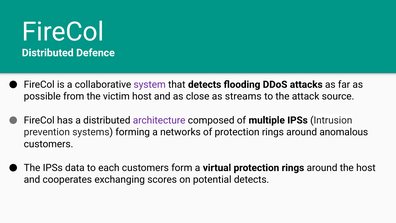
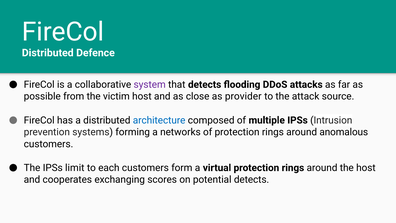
streams: streams -> provider (243, 96)
architecture colour: purple -> blue (159, 120)
data: data -> limit (75, 168)
